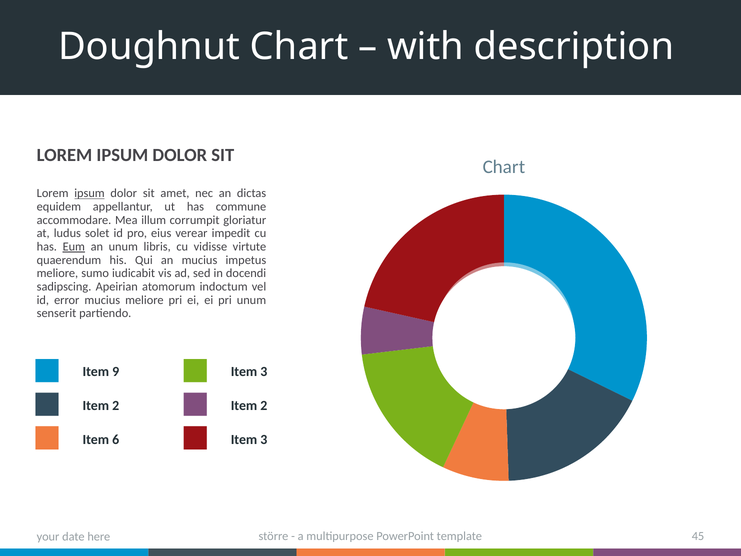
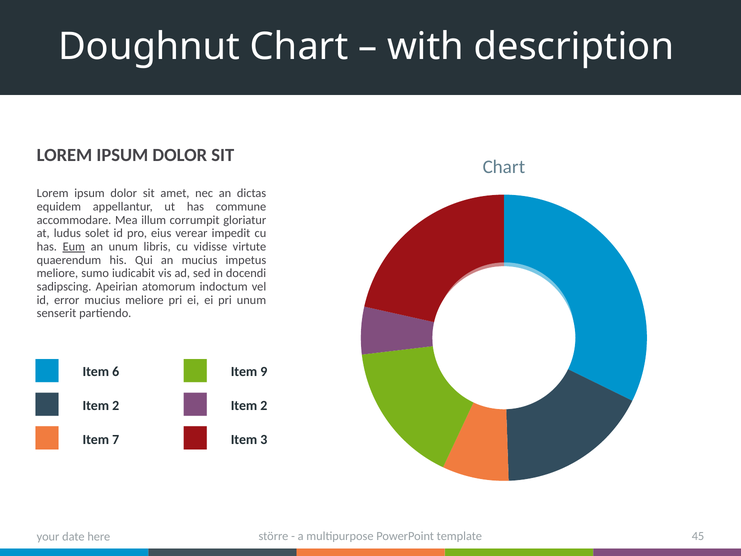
ipsum underline: present -> none (90, 193)
9: 9 -> 6 (116, 372)
3: 3 -> 9 (264, 372)
6: 6 -> 7 (116, 439)
